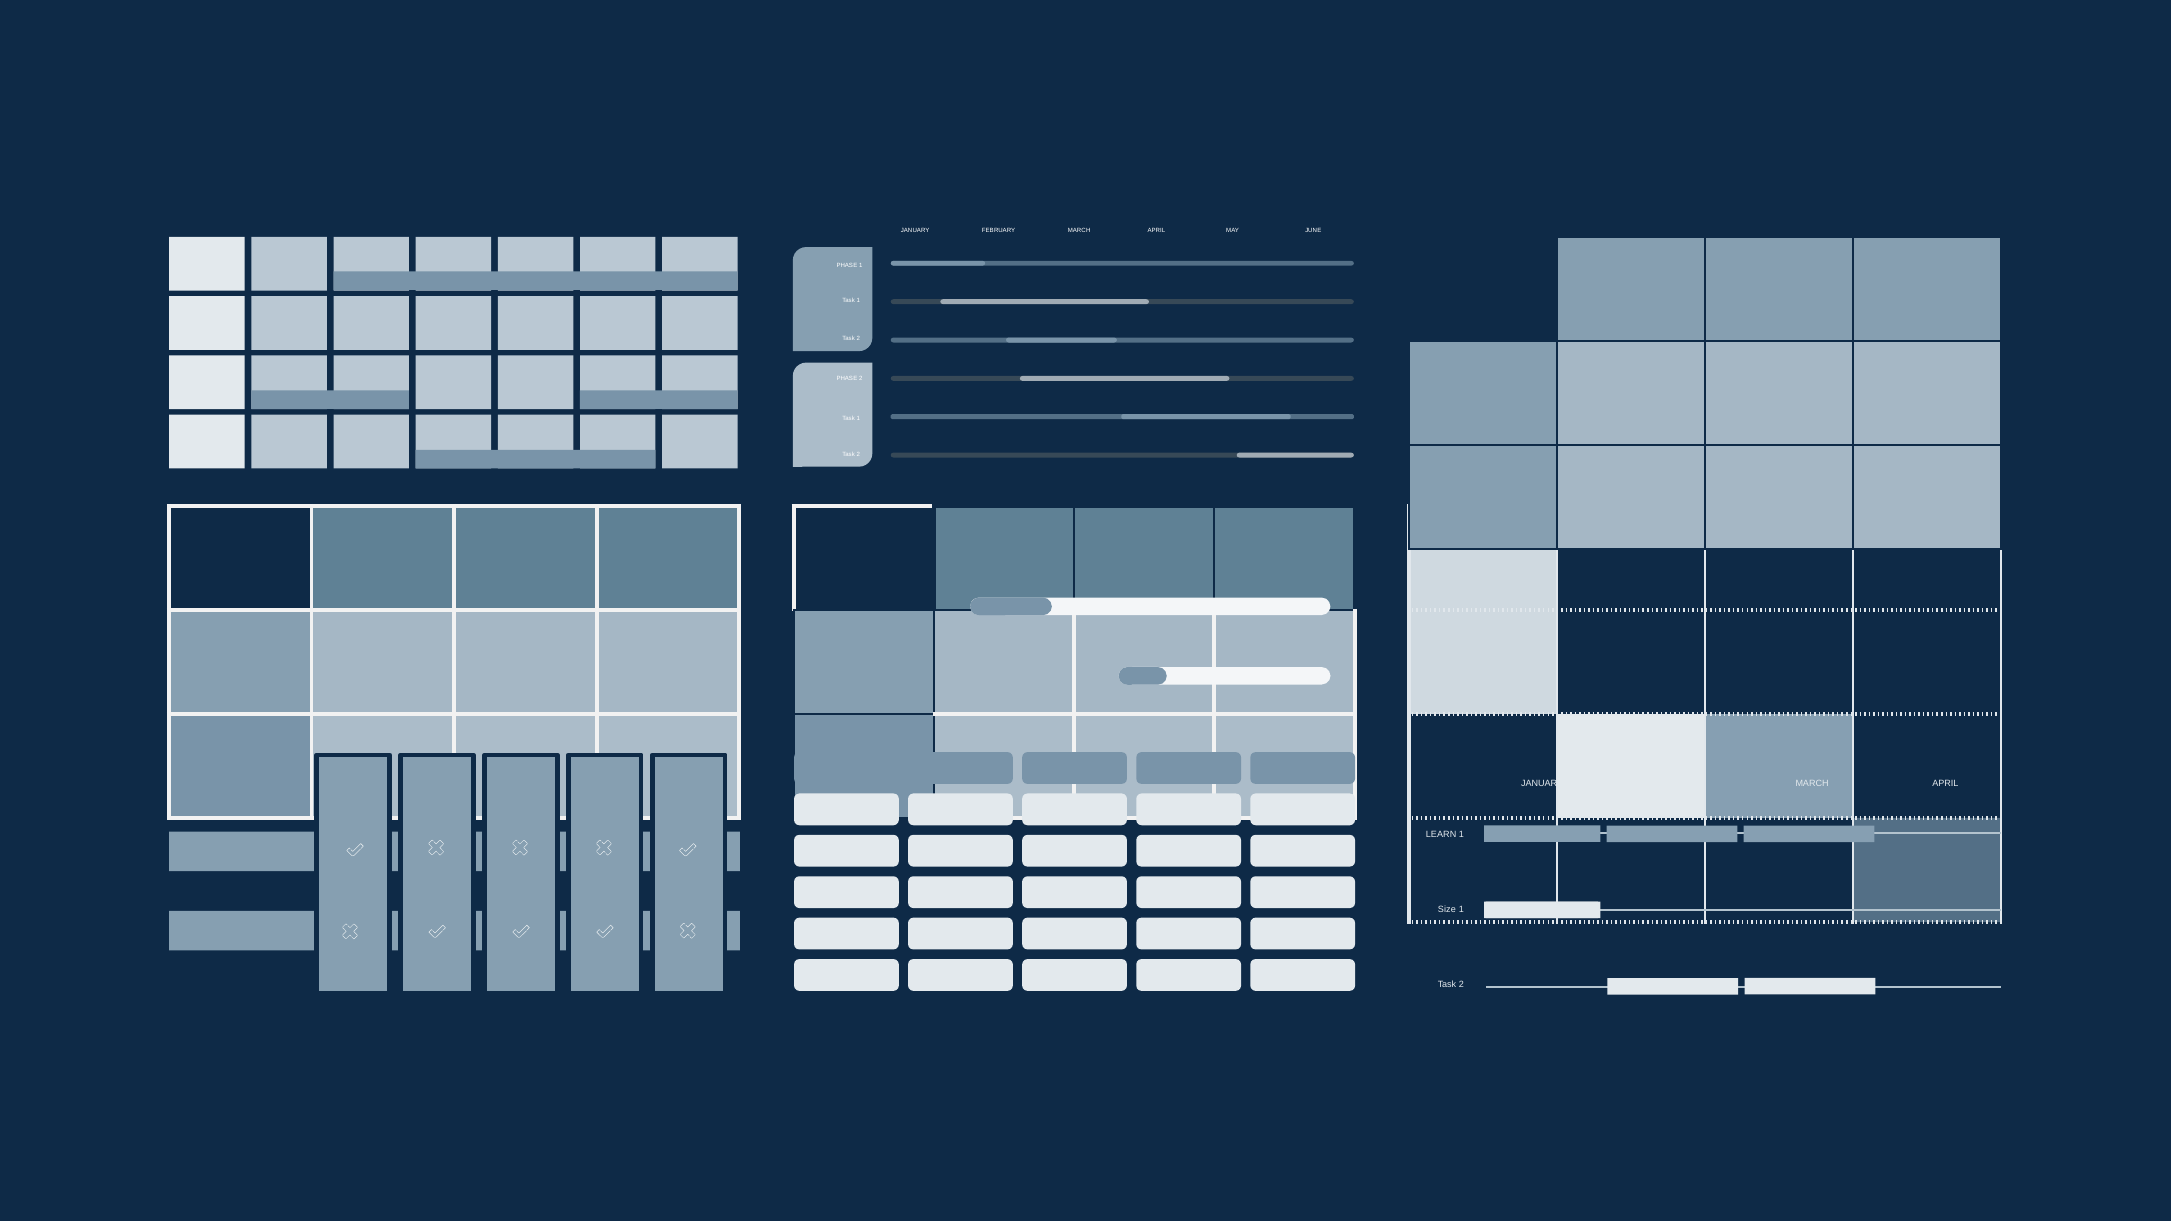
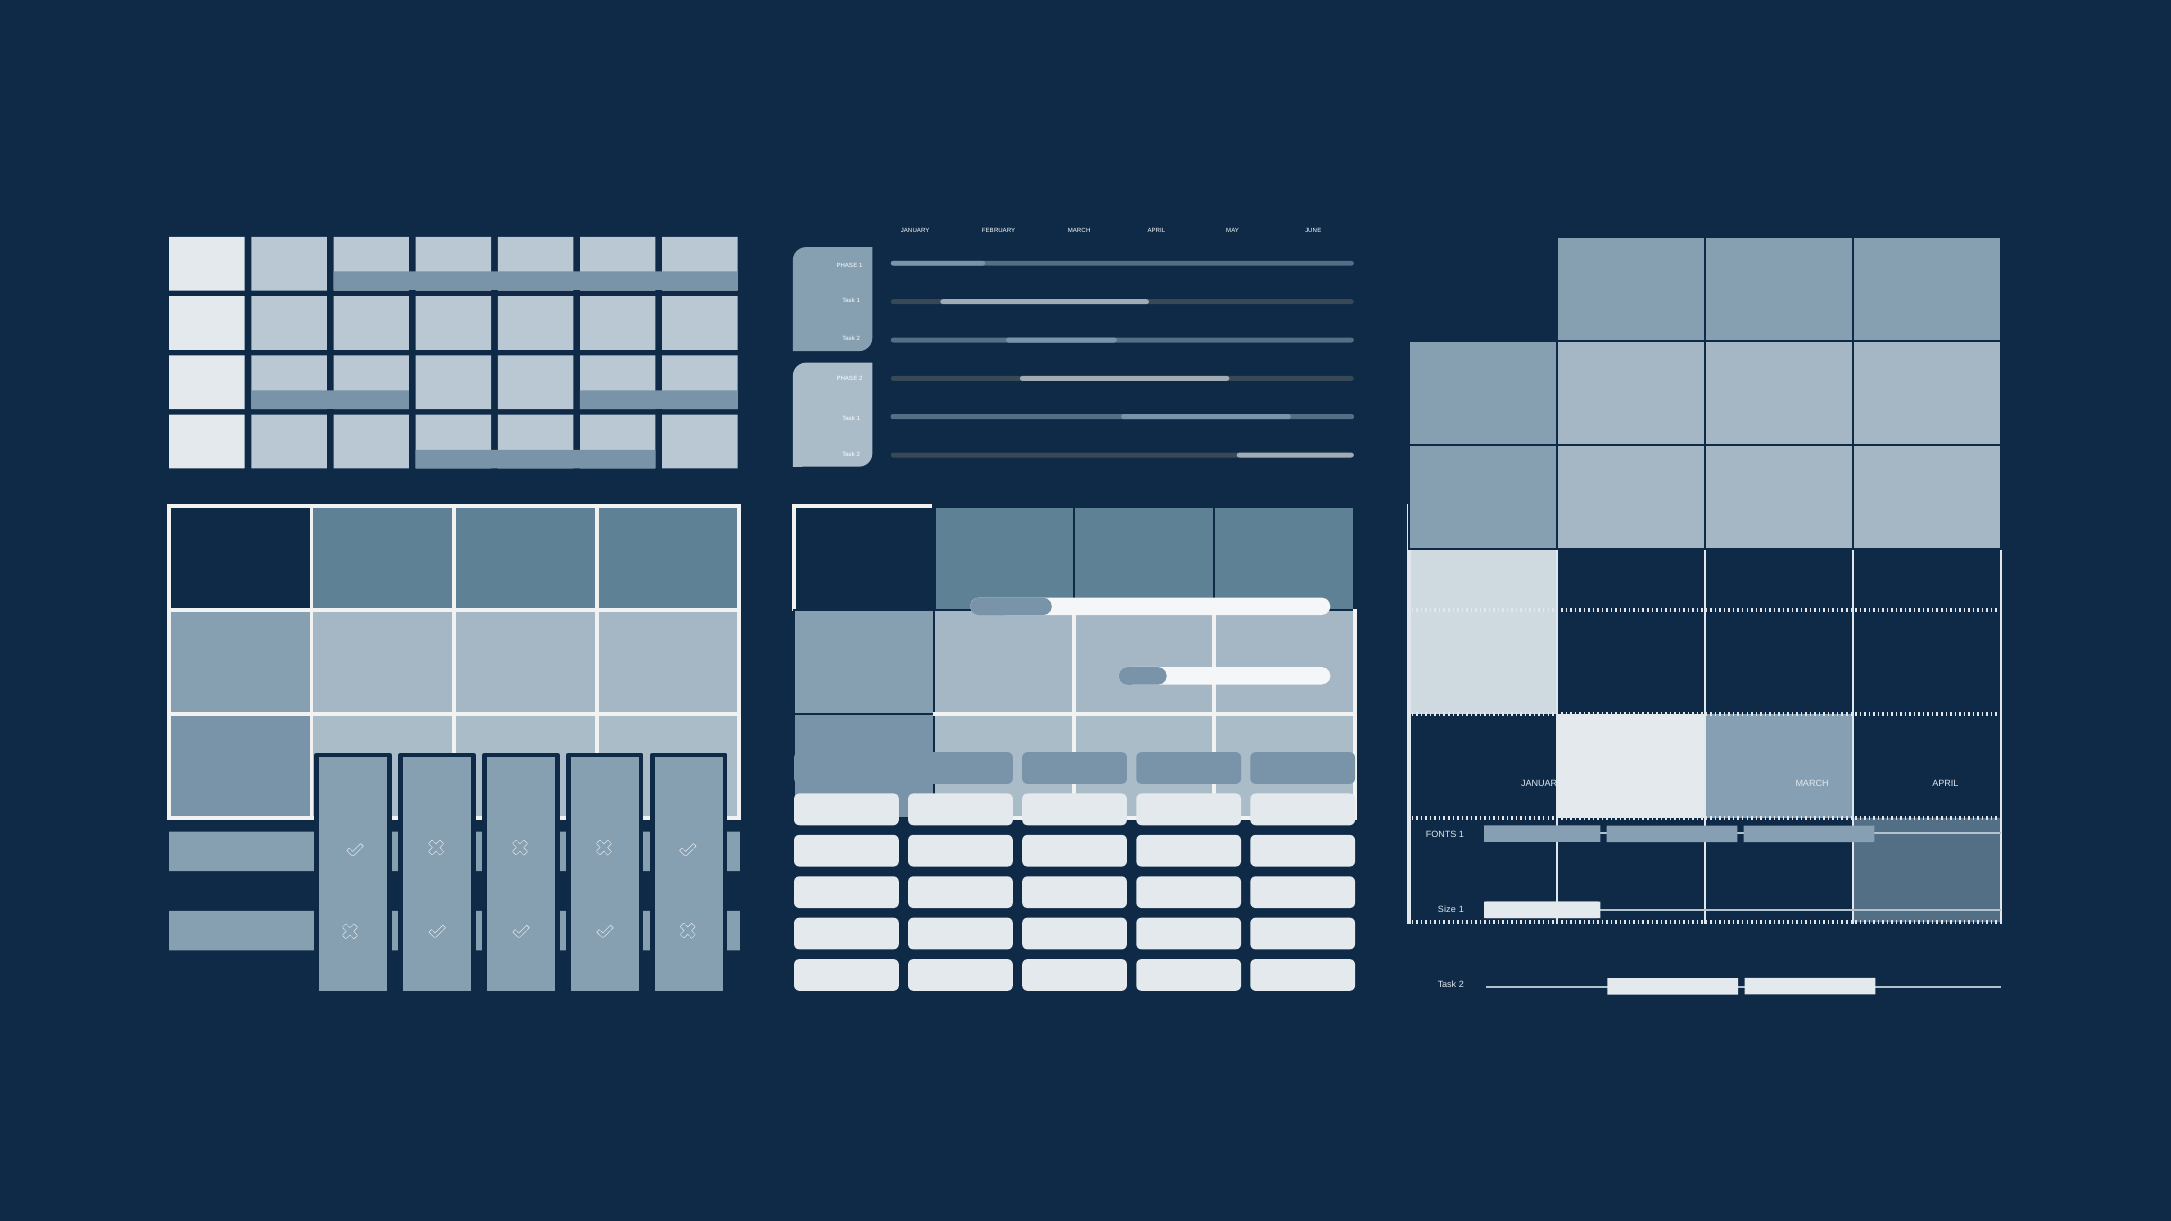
LEARN: LEARN -> FONTS (1441, 834)
